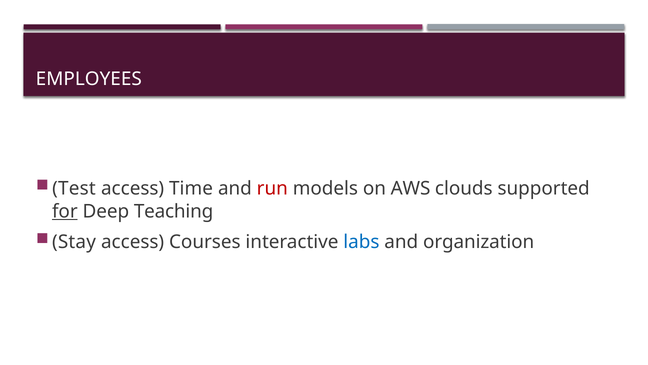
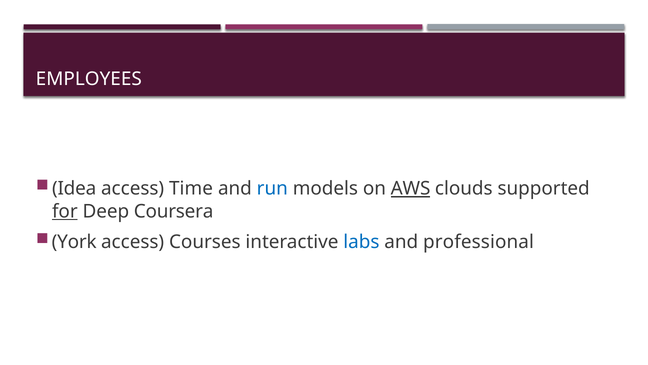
Test: Test -> Idea (74, 188)
run colour: red -> blue (272, 188)
AWS underline: none -> present (411, 188)
Teaching: Teaching -> Coursera (174, 211)
Stay: Stay -> York (74, 242)
organization: organization -> professional (479, 242)
